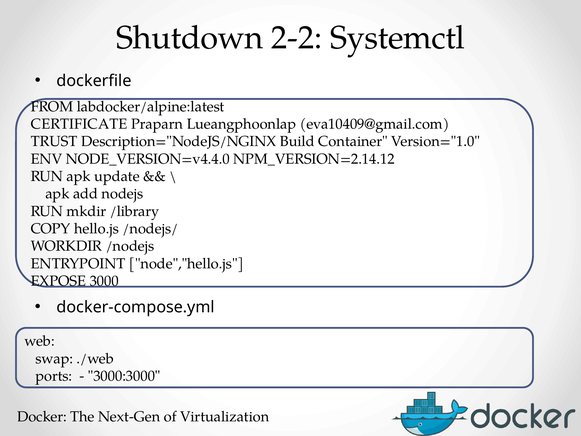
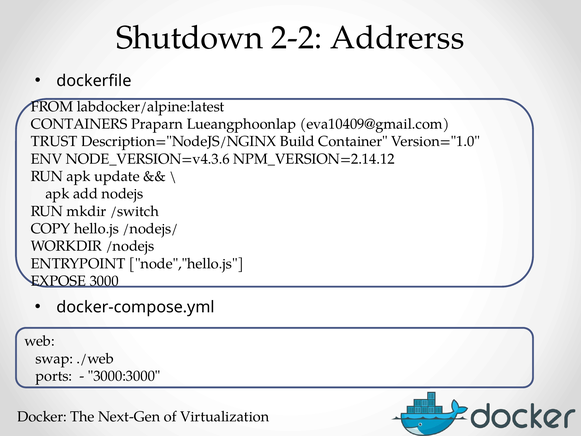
Systemctl: Systemctl -> Addrerss (397, 38)
CERTIFICATE: CERTIFICATE -> CONTAINERS (79, 124)
NODE_VERSION=v4.4.0: NODE_VERSION=v4.4.0 -> NODE_VERSION=v4.3.6 (148, 159)
/library: /library -> /switch (134, 211)
